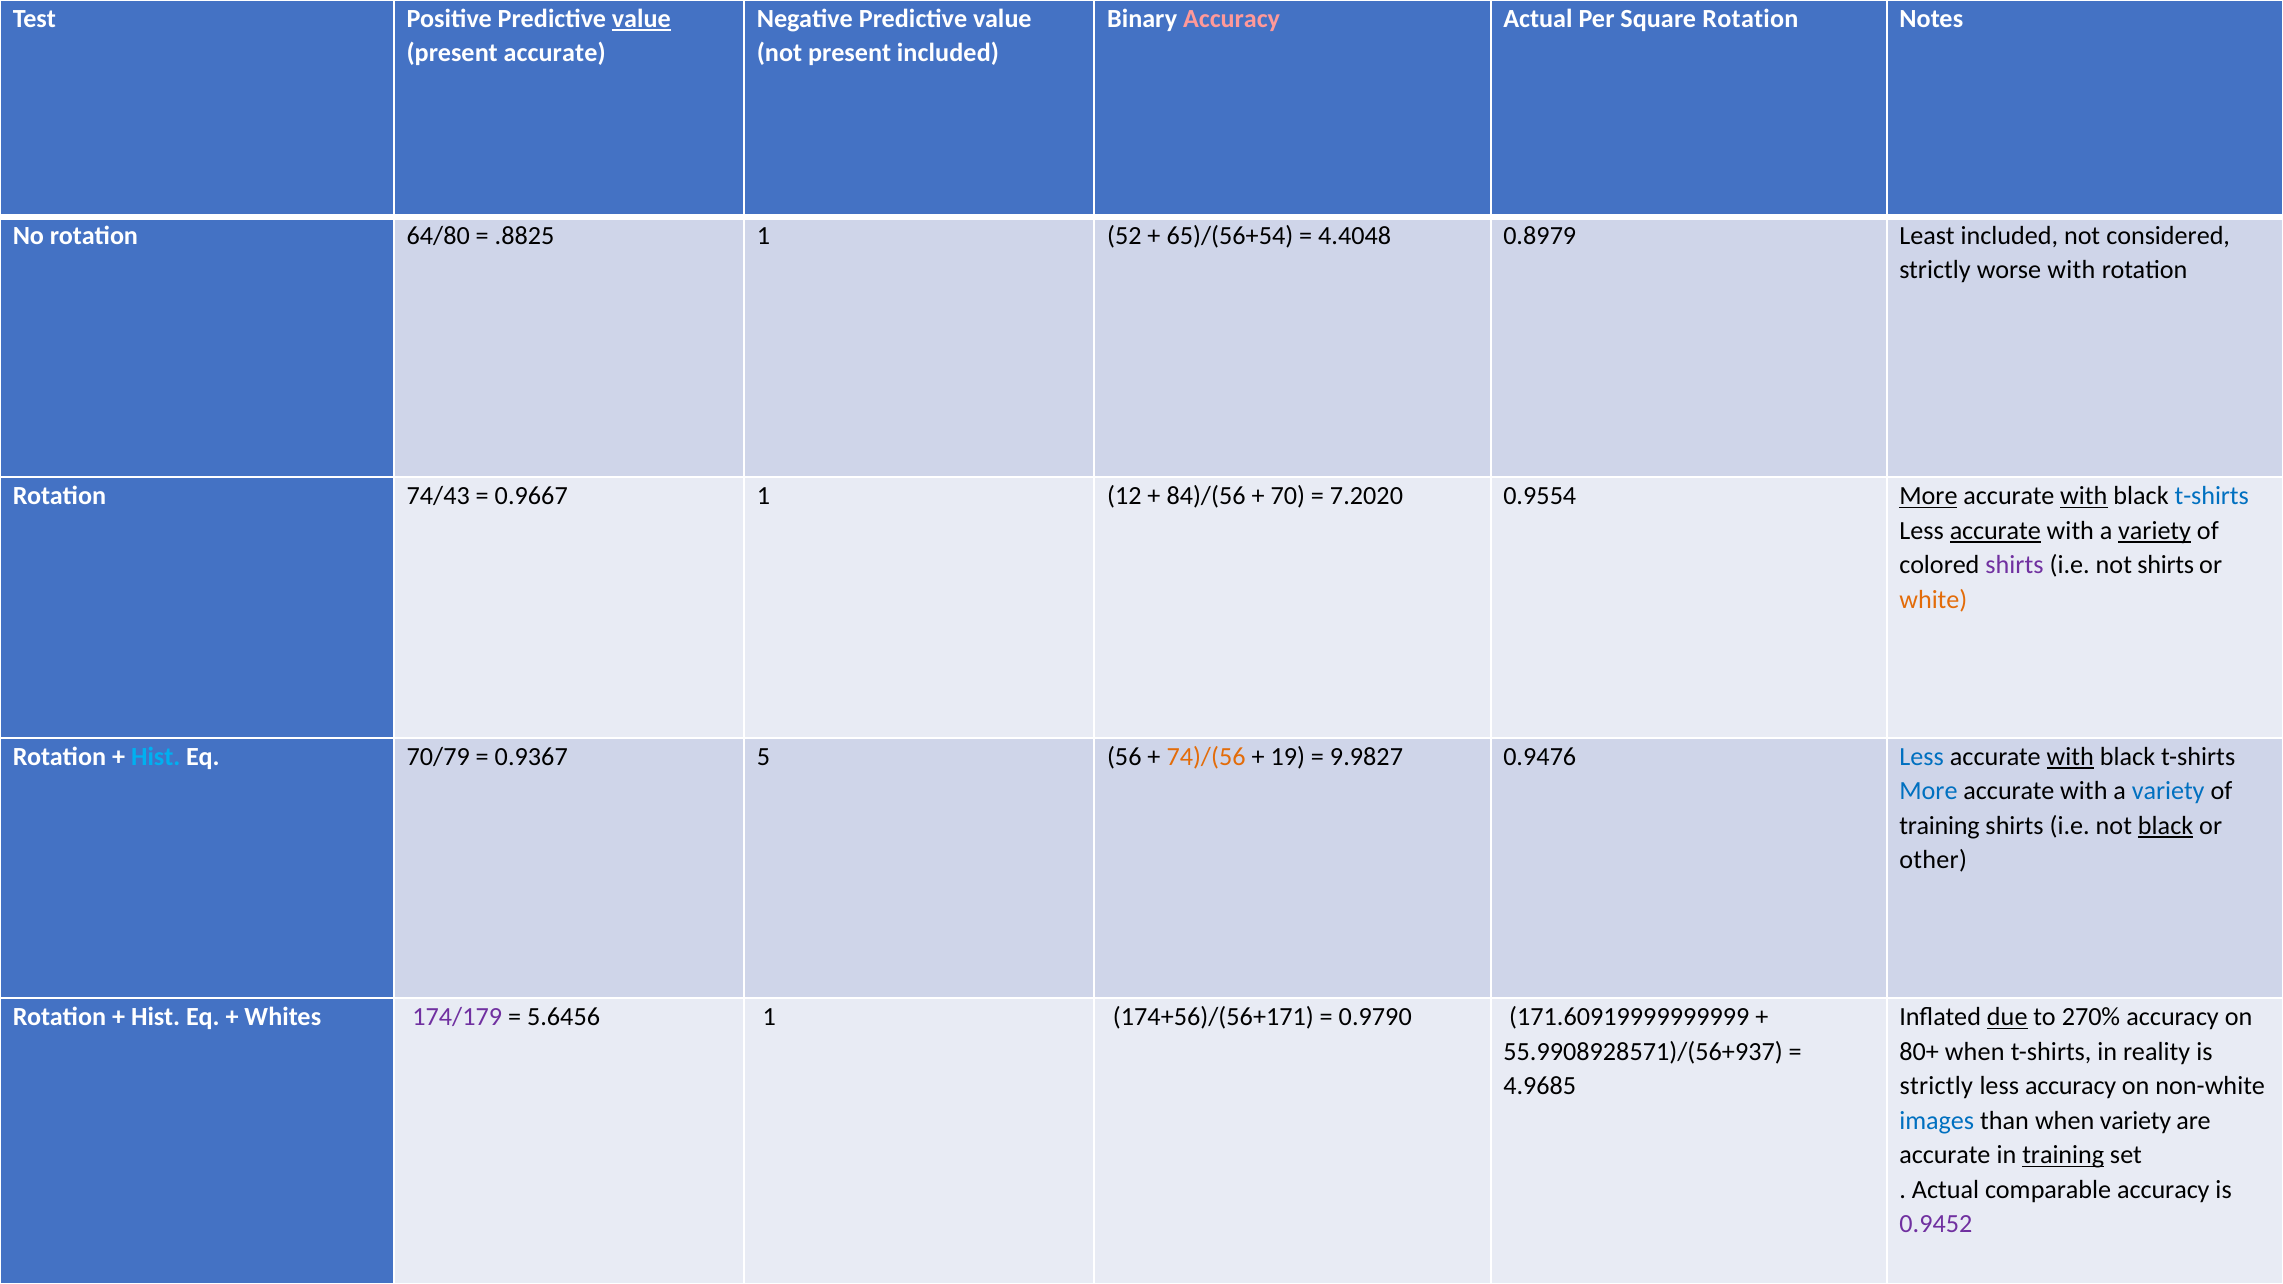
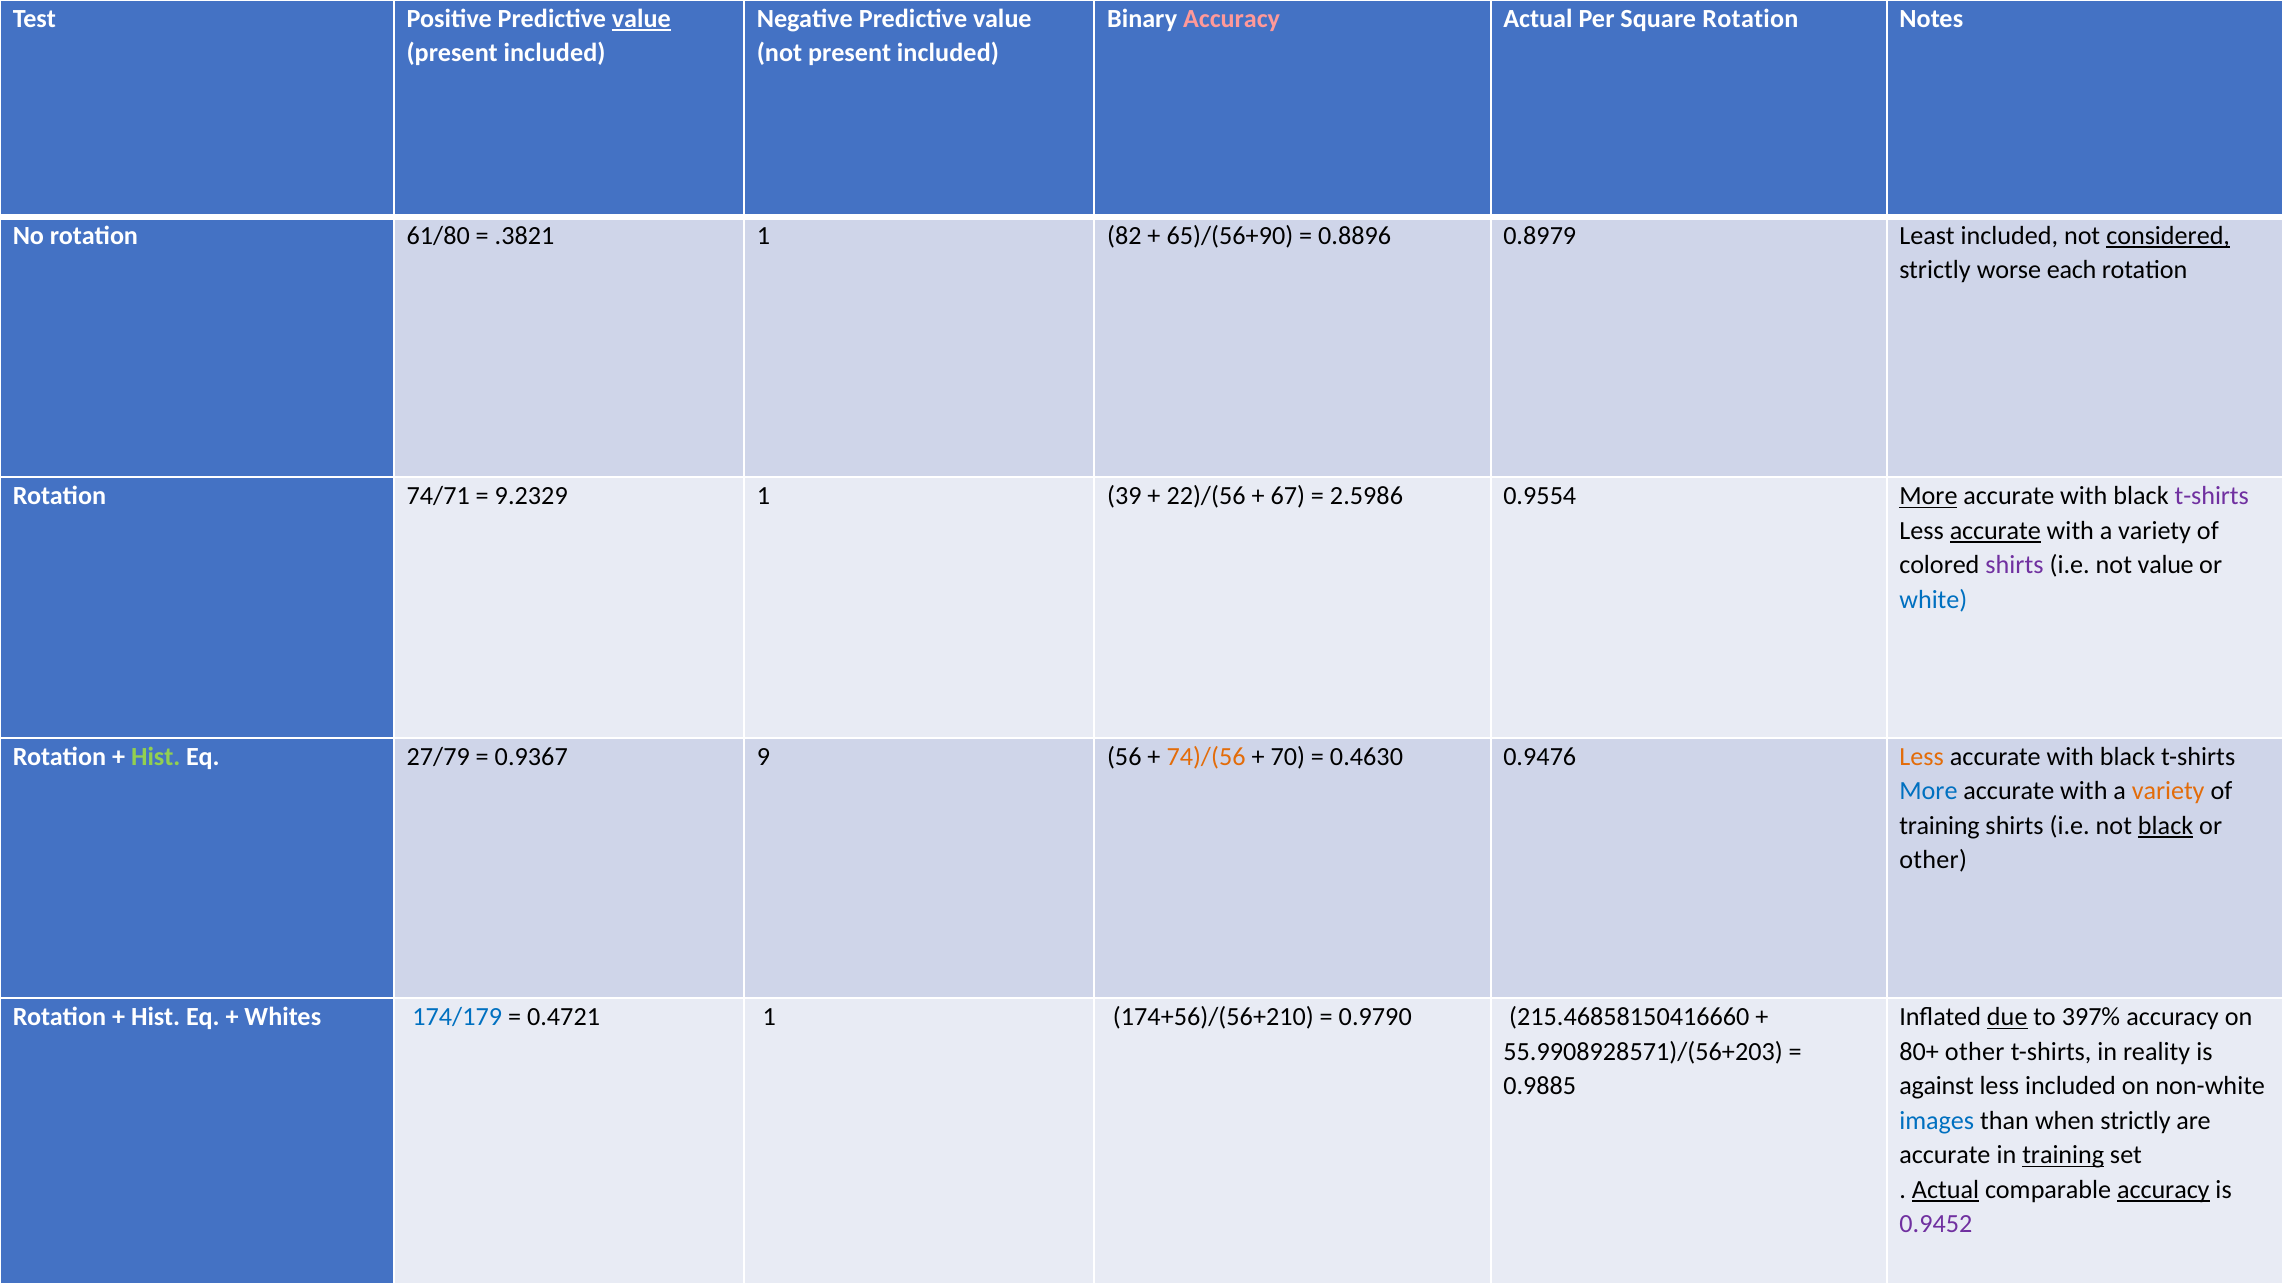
accurate: accurate -> included (555, 53)
64/80: 64/80 -> 61/80 (438, 236)
.8825: .8825 -> .3821 (525, 236)
52: 52 -> 82 (1124, 236)
65)/(56+54: 65)/(56+54 -> 65)/(56+90 (1230, 236)
4.4048: 4.4048 -> 0.8896 (1355, 236)
considered underline: none -> present (2168, 236)
worse with: with -> each (2072, 270)
74/43: 74/43 -> 74/71 (438, 496)
0.9667: 0.9667 -> 9.2329 (531, 496)
12: 12 -> 39 (1124, 496)
84)/(56: 84)/(56 -> 22)/(56 (1206, 496)
70: 70 -> 67 (1288, 496)
7.2020: 7.2020 -> 2.5986 (1366, 496)
with underline: present -> none (2084, 496)
t-shirts colour: blue -> purple (2212, 496)
variety underline: present -> none (2155, 531)
not shirts: shirts -> value (2166, 565)
white colour: orange -> blue (1933, 600)
Hist colour: light blue -> light green (156, 757)
70/79: 70/79 -> 27/79 (438, 757)
5: 5 -> 9 (764, 757)
19: 19 -> 70 (1288, 757)
9.9827: 9.9827 -> 0.4630 (1366, 757)
Less colour: blue -> orange (1922, 757)
with underline: present -> none (2070, 757)
variety colour: blue -> orange (2168, 791)
174/179 colour: purple -> blue (457, 1017)
5.6456: 5.6456 -> 0.4721 (564, 1017)
174+56)/(56+171: 174+56)/(56+171 -> 174+56)/(56+210 (1213, 1017)
171.60919999999999: 171.60919999999999 -> 215.46858150416660 (1629, 1017)
270%: 270% -> 397% (2091, 1017)
55.9908928571)/(56+937: 55.9908928571)/(56+937 -> 55.9908928571)/(56+203 (1643, 1052)
80+ when: when -> other (1975, 1052)
4.9685: 4.9685 -> 0.9885 (1540, 1086)
strictly: strictly -> against (1937, 1086)
less accuracy: accuracy -> included (2070, 1086)
when variety: variety -> strictly (2135, 1121)
Actual underline: none -> present (1946, 1190)
accuracy underline: none -> present (2163, 1190)
